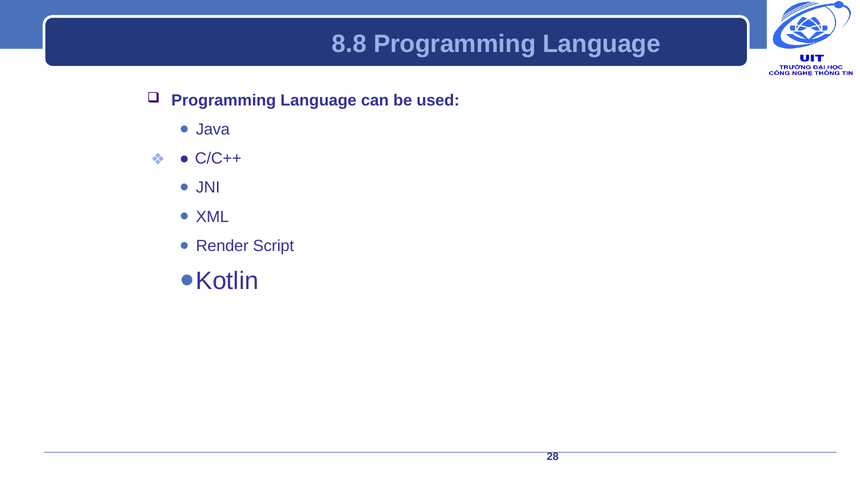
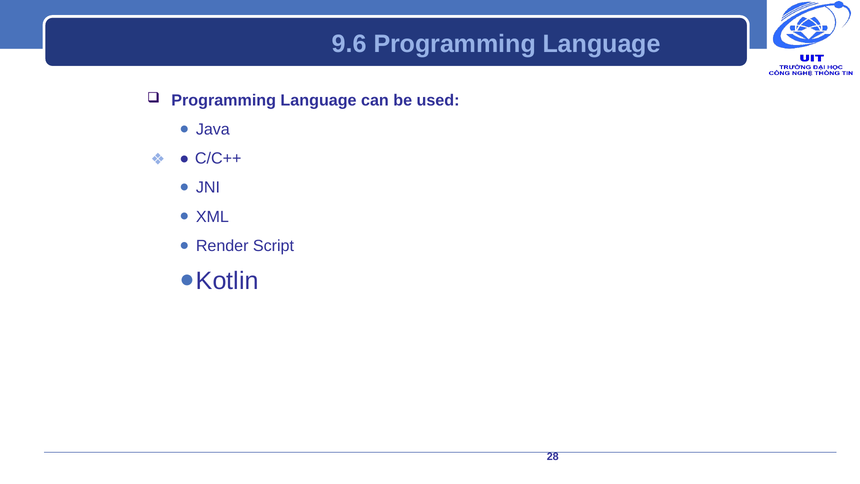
8.8: 8.8 -> 9.6 (349, 44)
